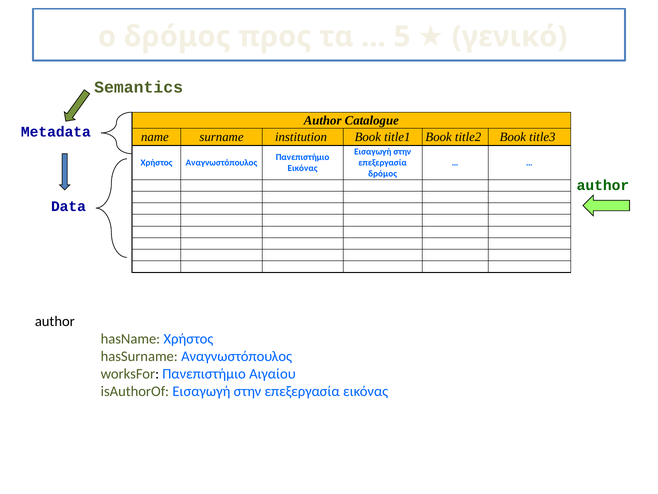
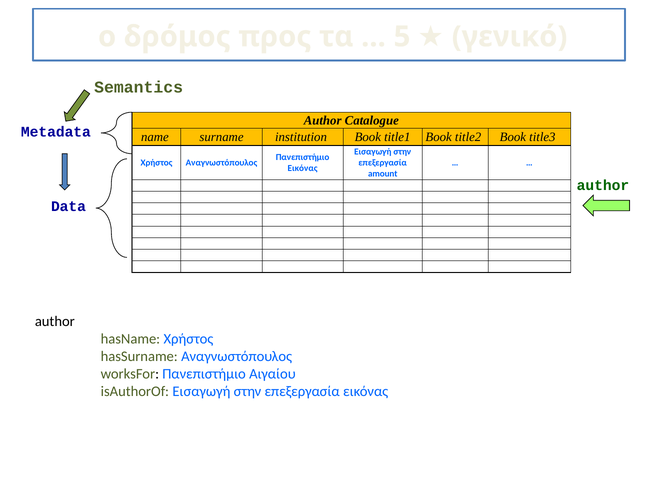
δρόμος: δρόμος -> amount (383, 174)
